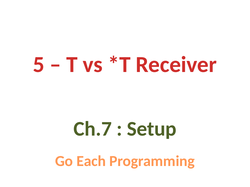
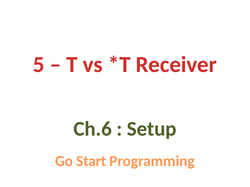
Ch.7: Ch.7 -> Ch.6 (93, 129)
Each: Each -> Start (91, 162)
